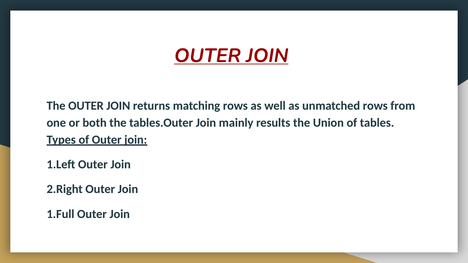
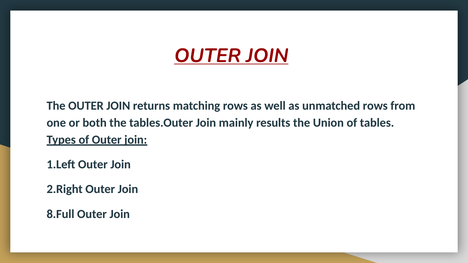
1.Full: 1.Full -> 8.Full (60, 214)
